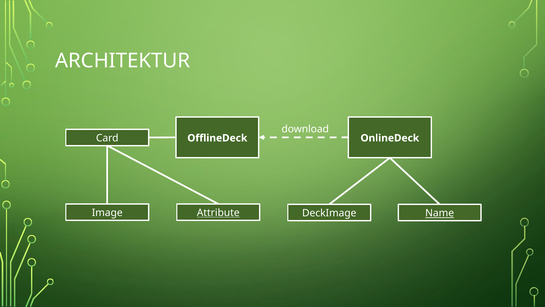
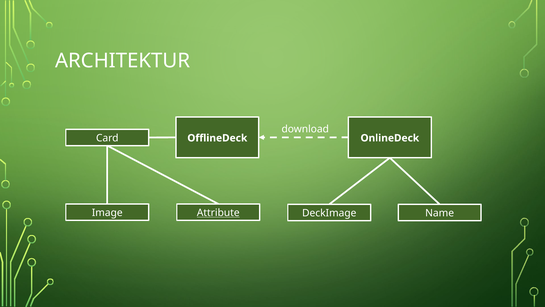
Name underline: present -> none (440, 213)
